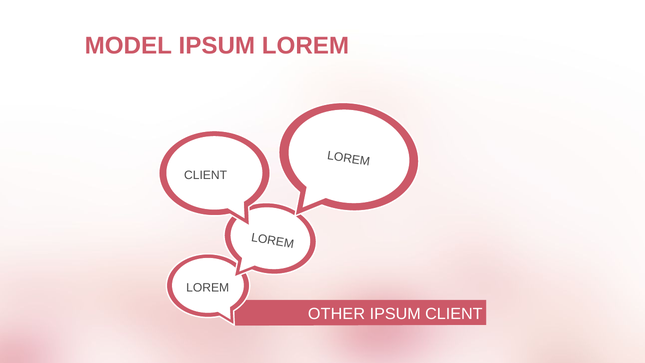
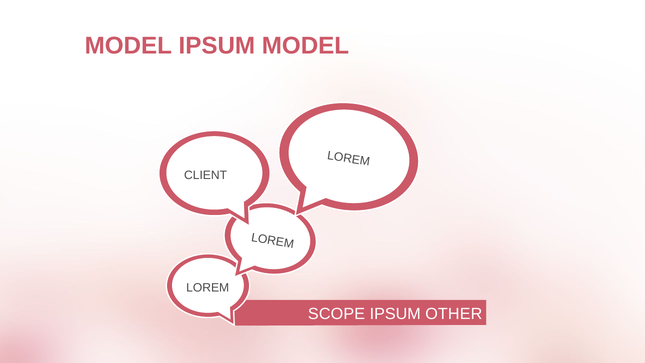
IPSUM LOREM: LOREM -> MODEL (305, 46)
OTHER: OTHER -> SCOPE (337, 314)
IPSUM CLIENT: CLIENT -> OTHER (454, 314)
